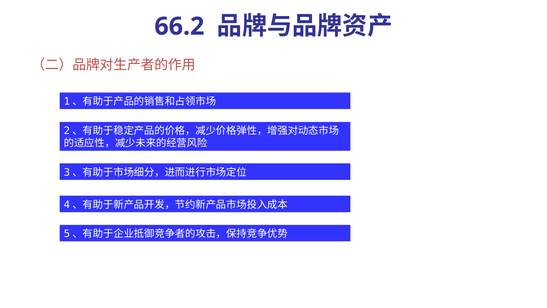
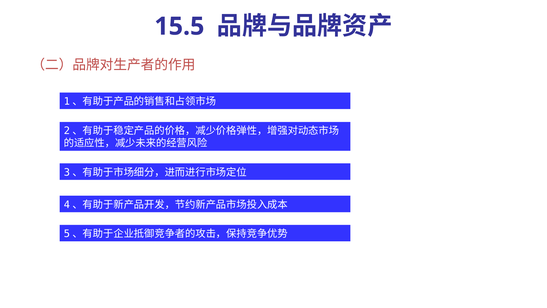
66.2: 66.2 -> 15.5 (179, 26)
